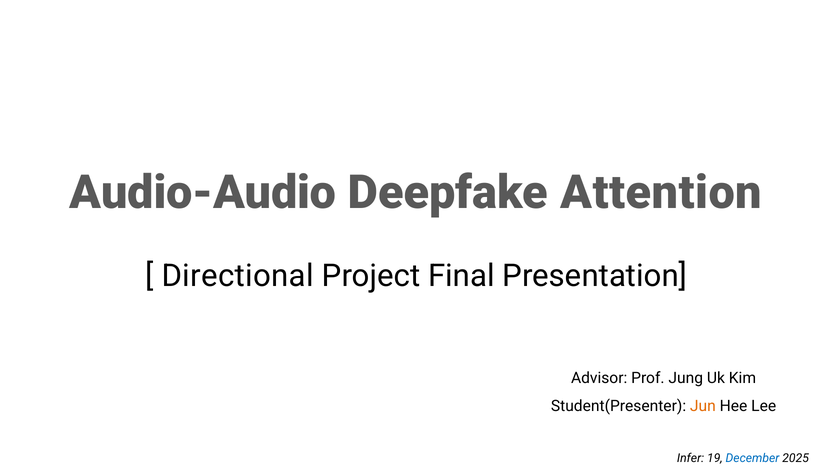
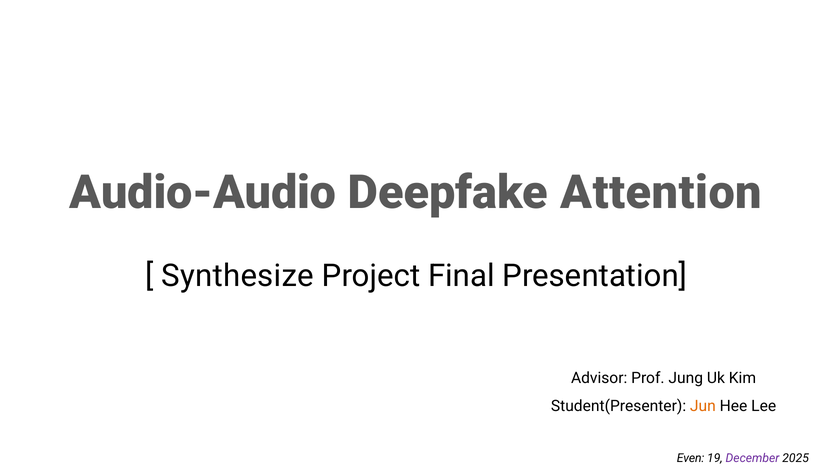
Directional: Directional -> Synthesize (238, 276)
Infer: Infer -> Even (691, 458)
December colour: blue -> purple (752, 458)
